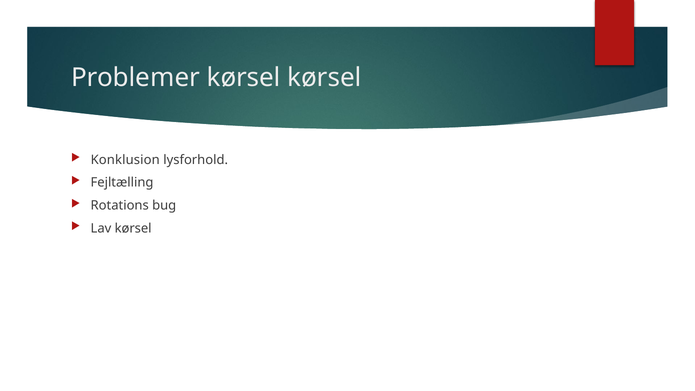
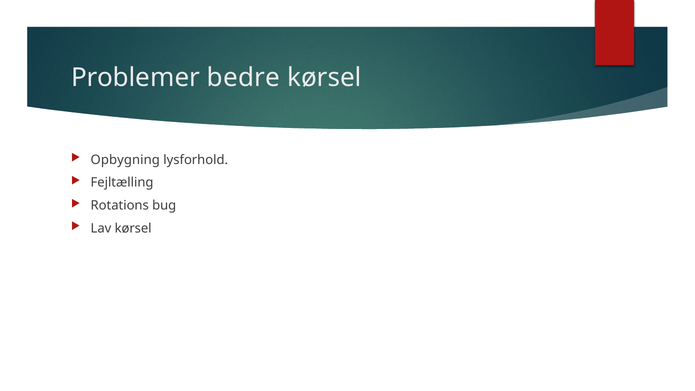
Problemer kørsel: kørsel -> bedre (244, 77)
Konklusion: Konklusion -> Opbygning (125, 160)
